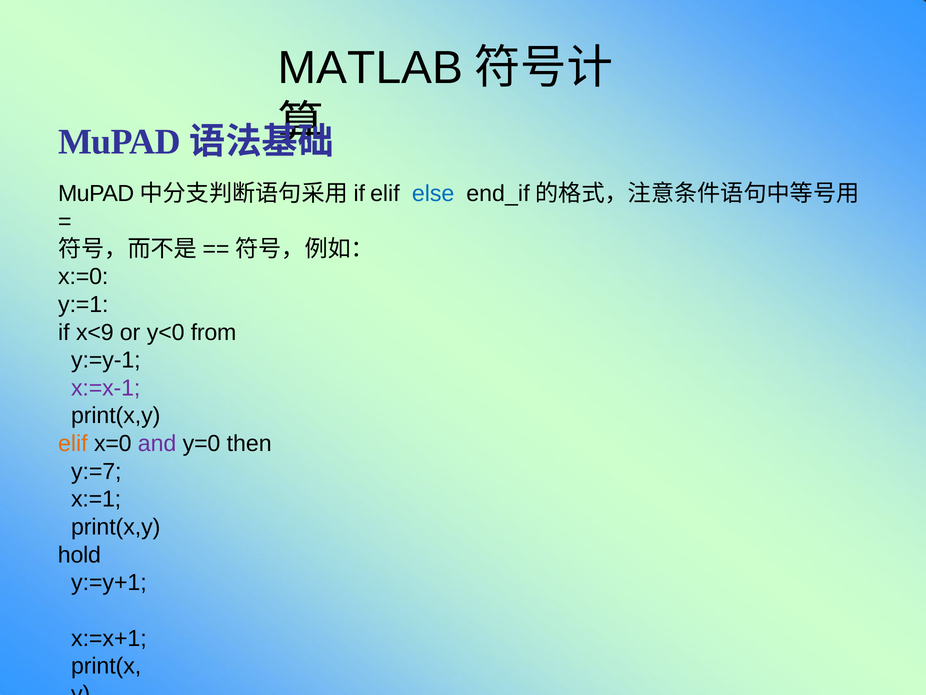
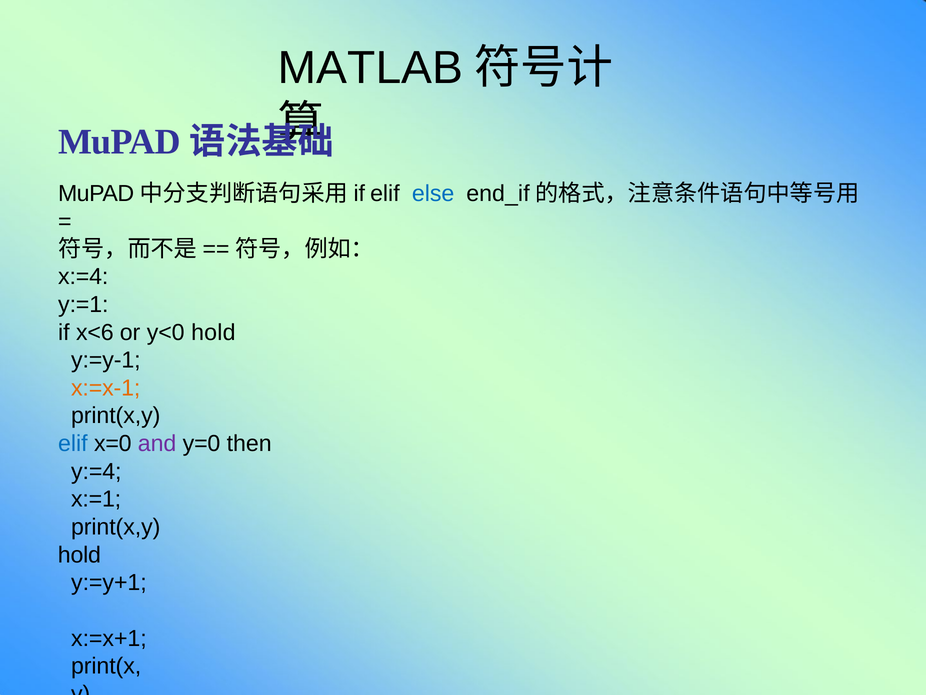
x:=0: x:=0 -> x:=4 (83, 277)
x<9: x<9 -> x<6 (95, 332)
y<0 from: from -> hold (213, 332)
x:=x-1 colour: purple -> orange (106, 388)
elif colour: orange -> blue (73, 443)
y:=7: y:=7 -> y:=4 (96, 471)
